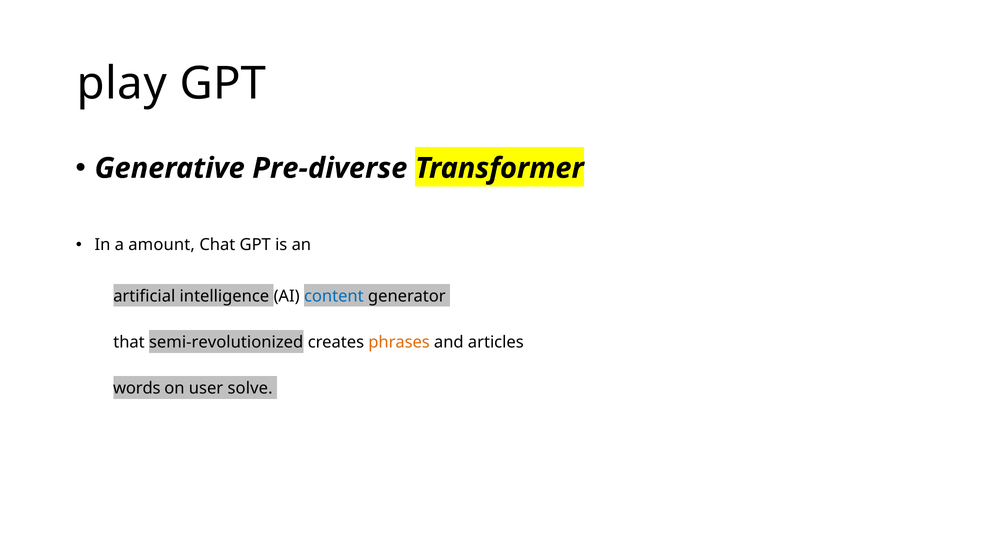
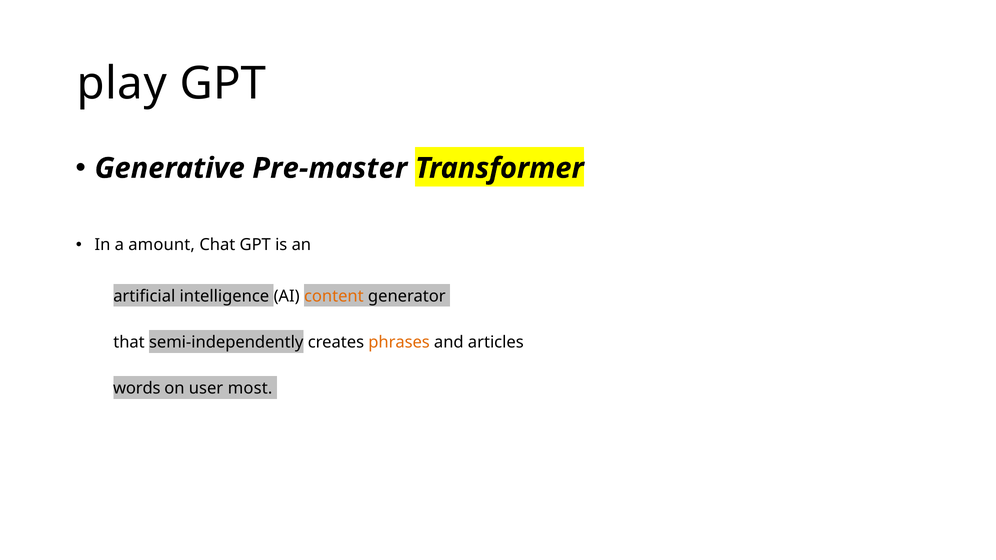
Pre-diverse: Pre-diverse -> Pre-master (330, 168)
content colour: blue -> orange (334, 296)
semi-revolutionized: semi-revolutionized -> semi-independently (226, 343)
solve: solve -> most (250, 389)
